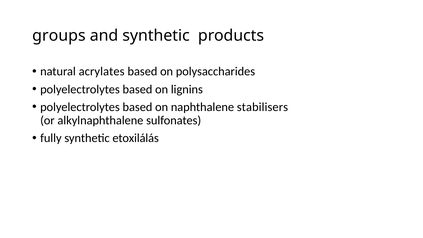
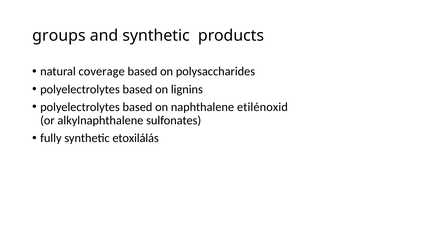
acrylates: acrylates -> coverage (102, 72)
stabilisers: stabilisers -> etilénoxid (262, 107)
